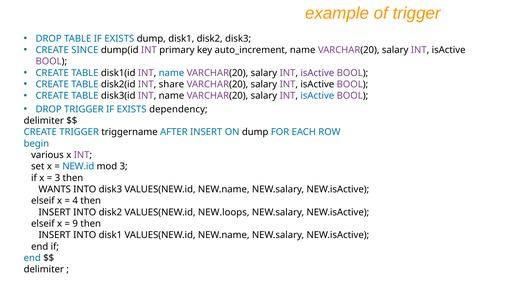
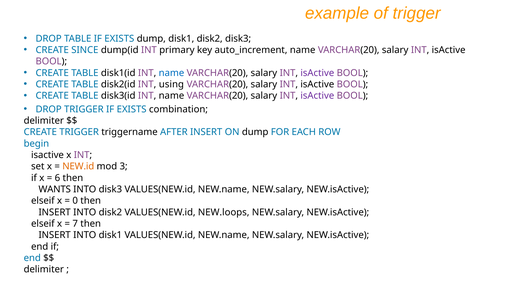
share: share -> using (171, 84)
isActive colour: blue -> purple (317, 96)
dependency: dependency -> combination (178, 109)
various: various -> isactive (47, 155)
NEW.id colour: blue -> orange (78, 166)
3: 3 -> 6 (57, 178)
4: 4 -> 0 (75, 201)
9: 9 -> 7 (75, 223)
